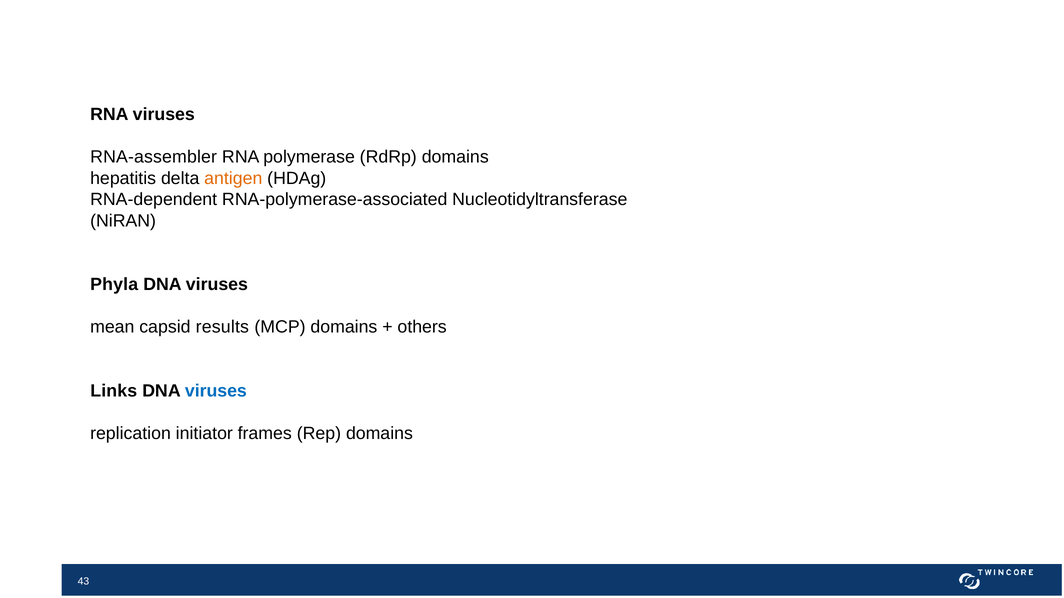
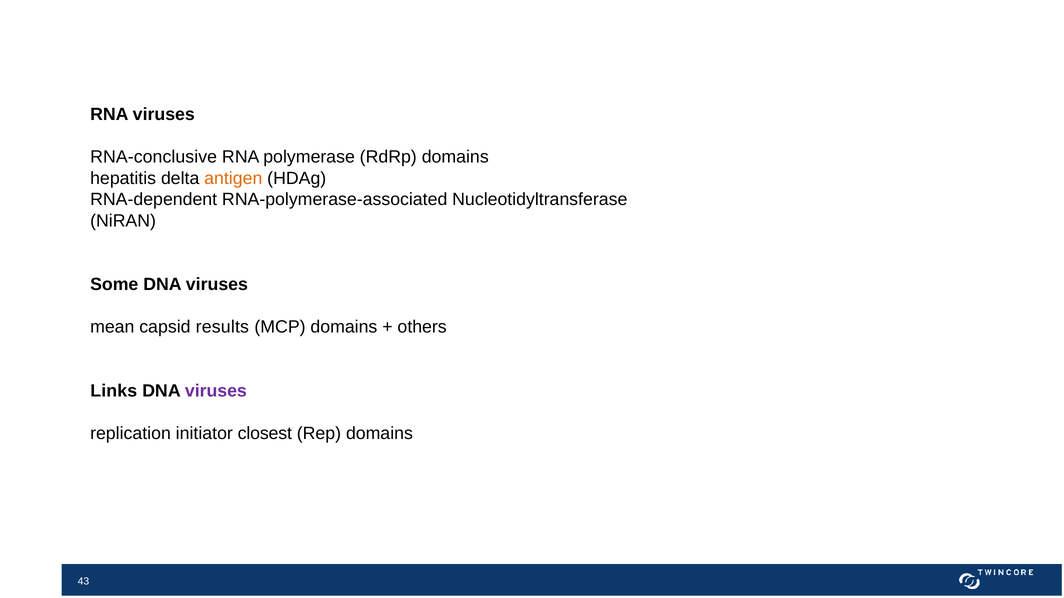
RNA-assembler: RNA-assembler -> RNA-conclusive (154, 157)
Phyla: Phyla -> Some (114, 285)
viruses colour: blue -> purple (216, 391)
frames: frames -> closest (265, 434)
